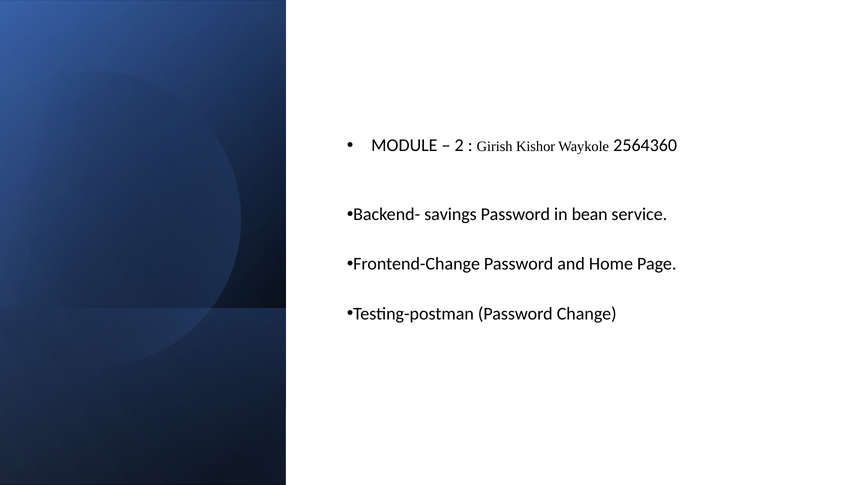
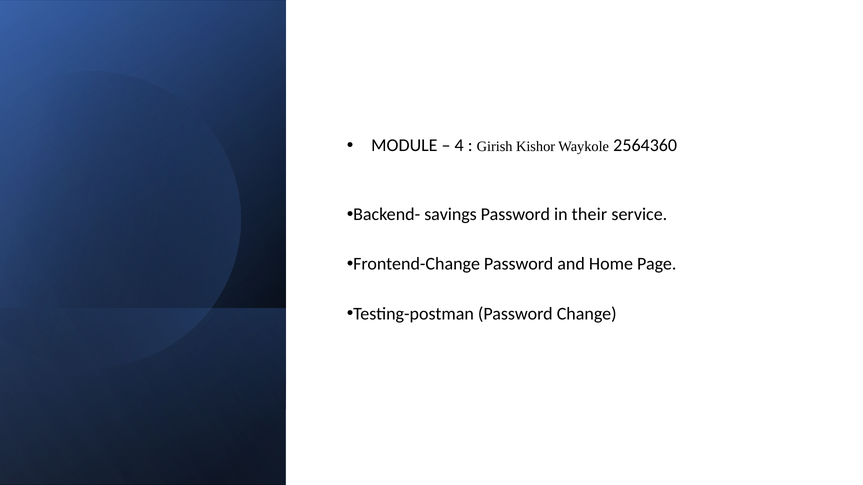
2: 2 -> 4 (459, 145)
bean: bean -> their (589, 215)
